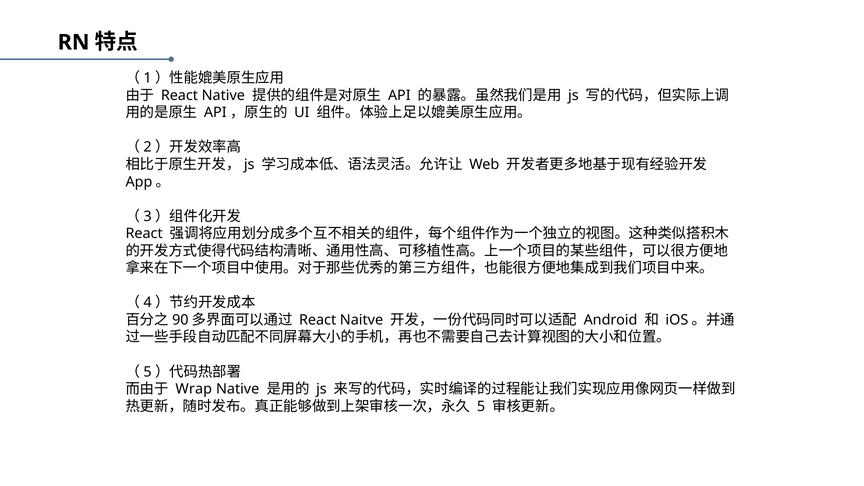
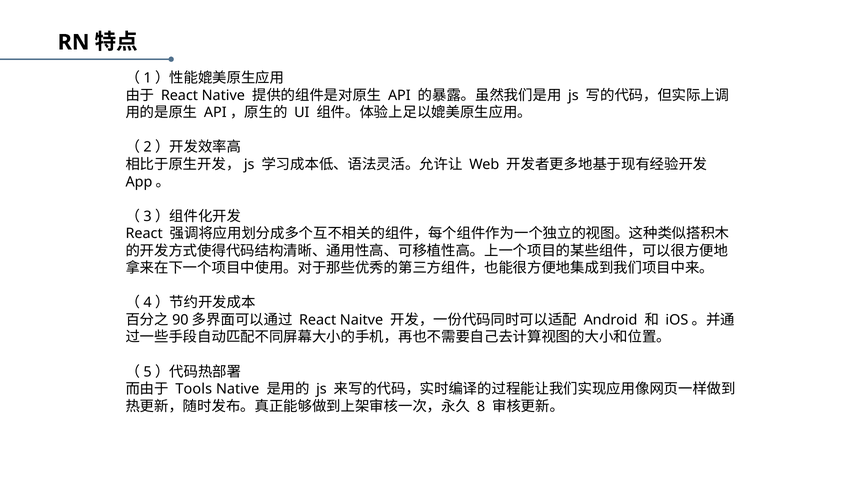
Wrap: Wrap -> Tools (194, 389)
5: 5 -> 8 (481, 406)
